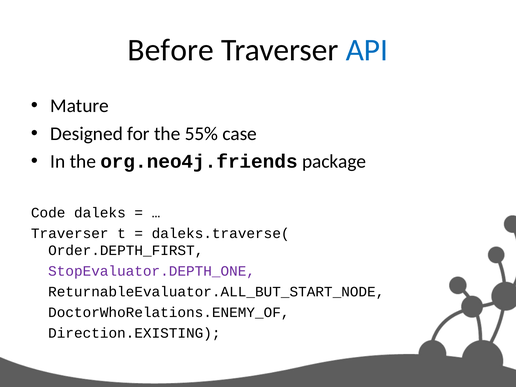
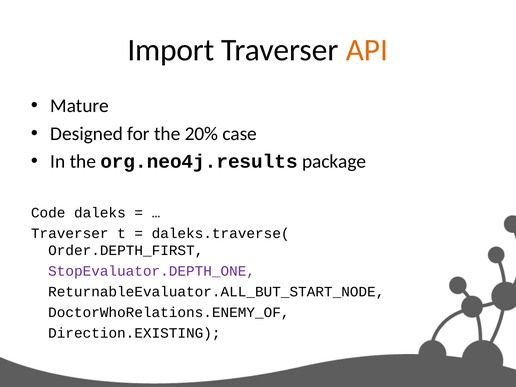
Before: Before -> Import (171, 50)
API colour: blue -> orange (367, 50)
55%: 55% -> 20% (201, 134)
org.neo4j.friends: org.neo4j.friends -> org.neo4j.results (199, 162)
